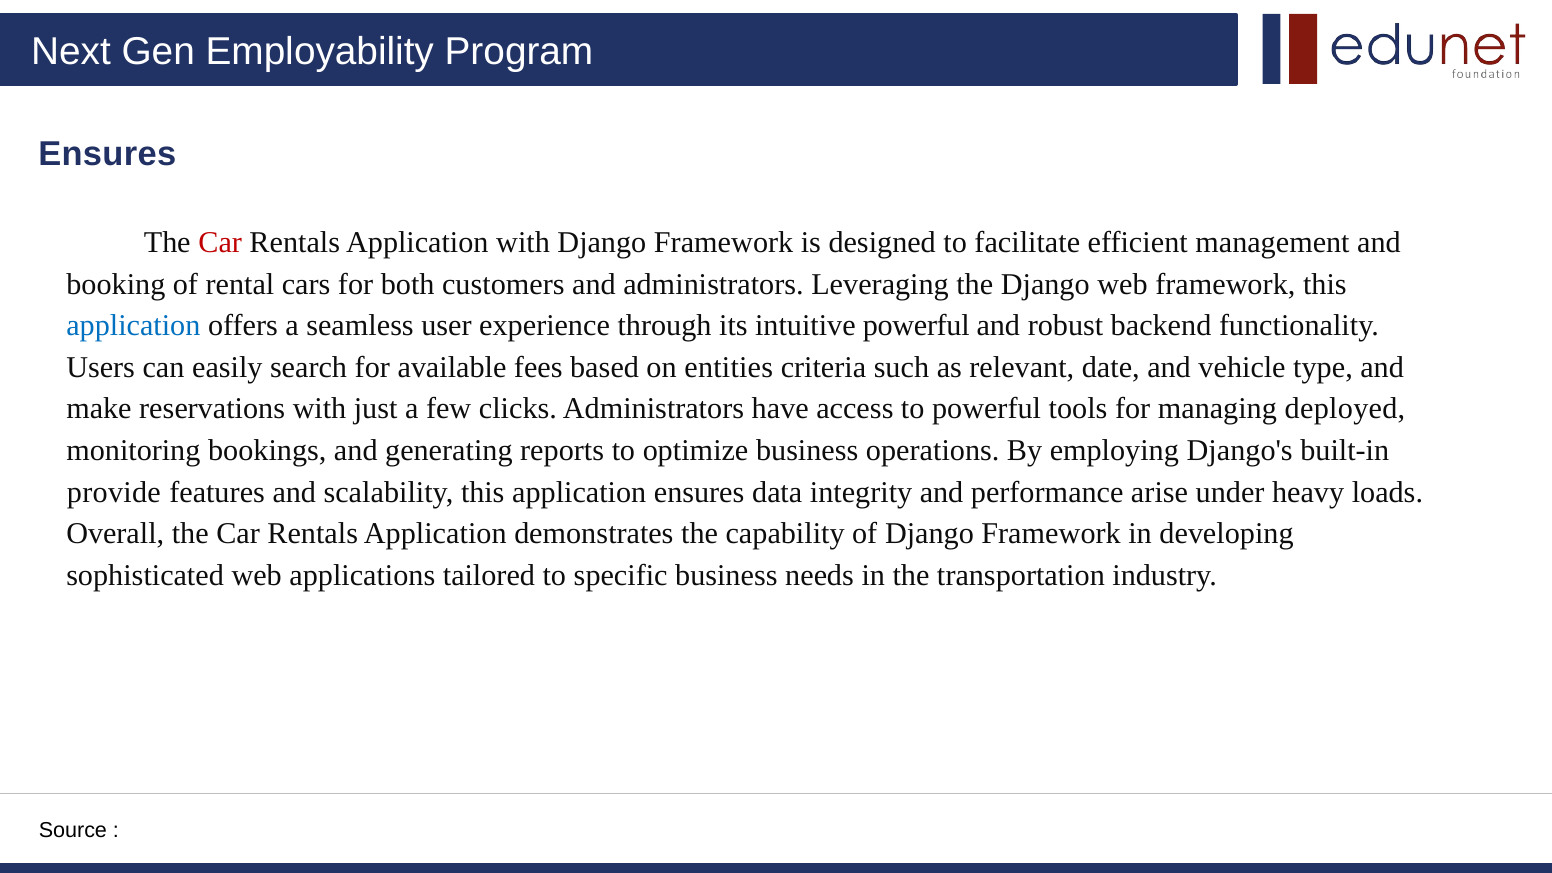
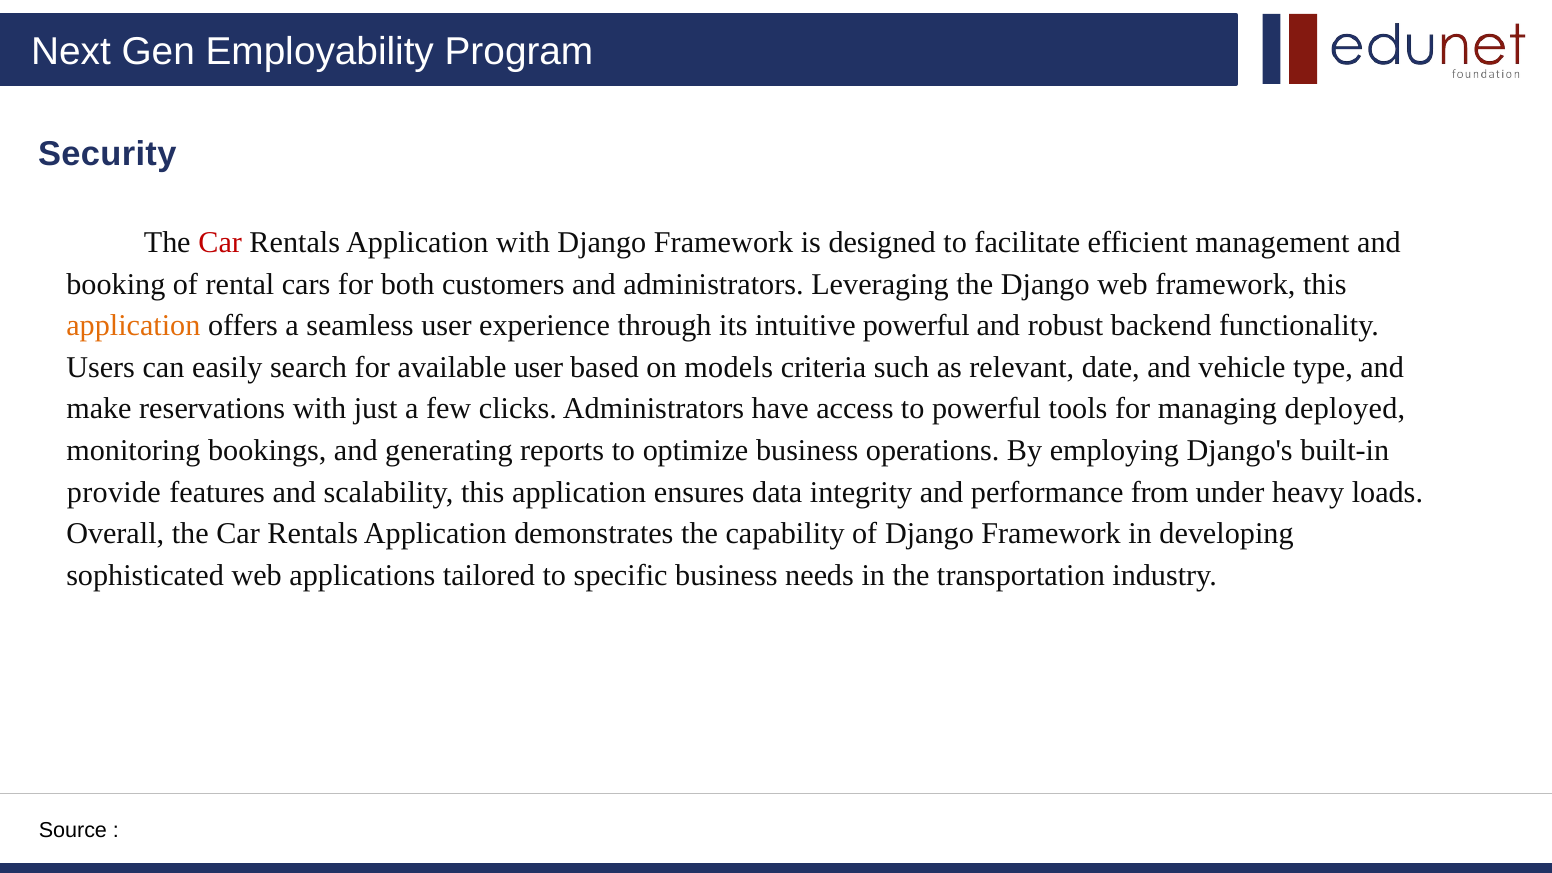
Ensures: Ensures -> Security (107, 154)
application colour: blue -> orange (133, 326)
available fees: fees -> user (538, 367)
entities: entities -> models (729, 367)
arise: arise -> from (1160, 492)
